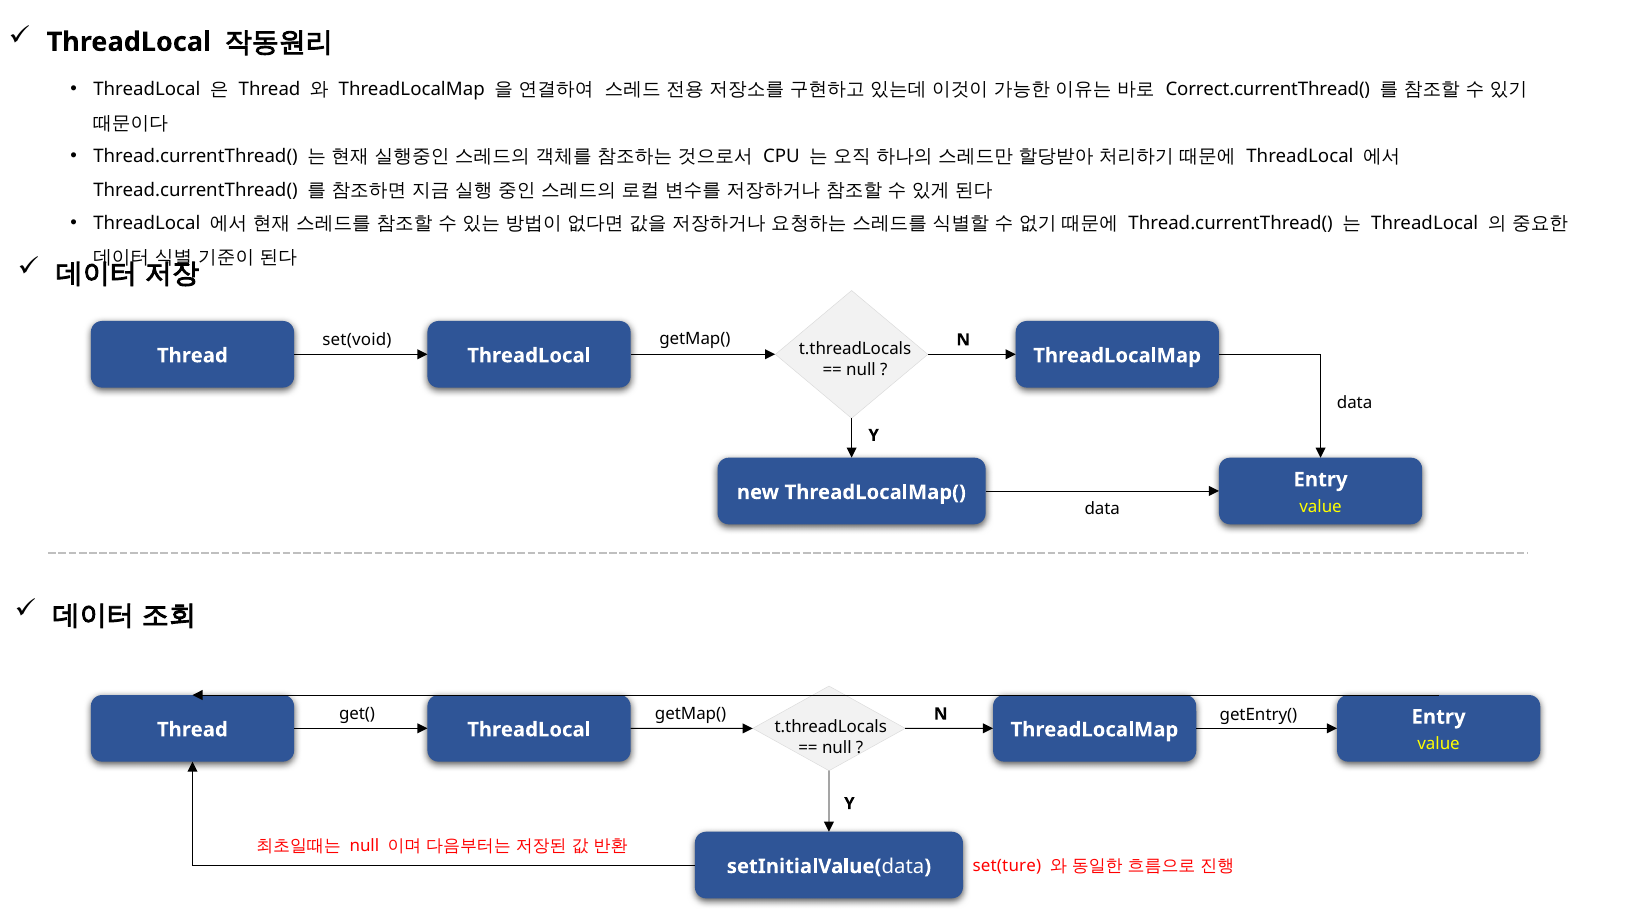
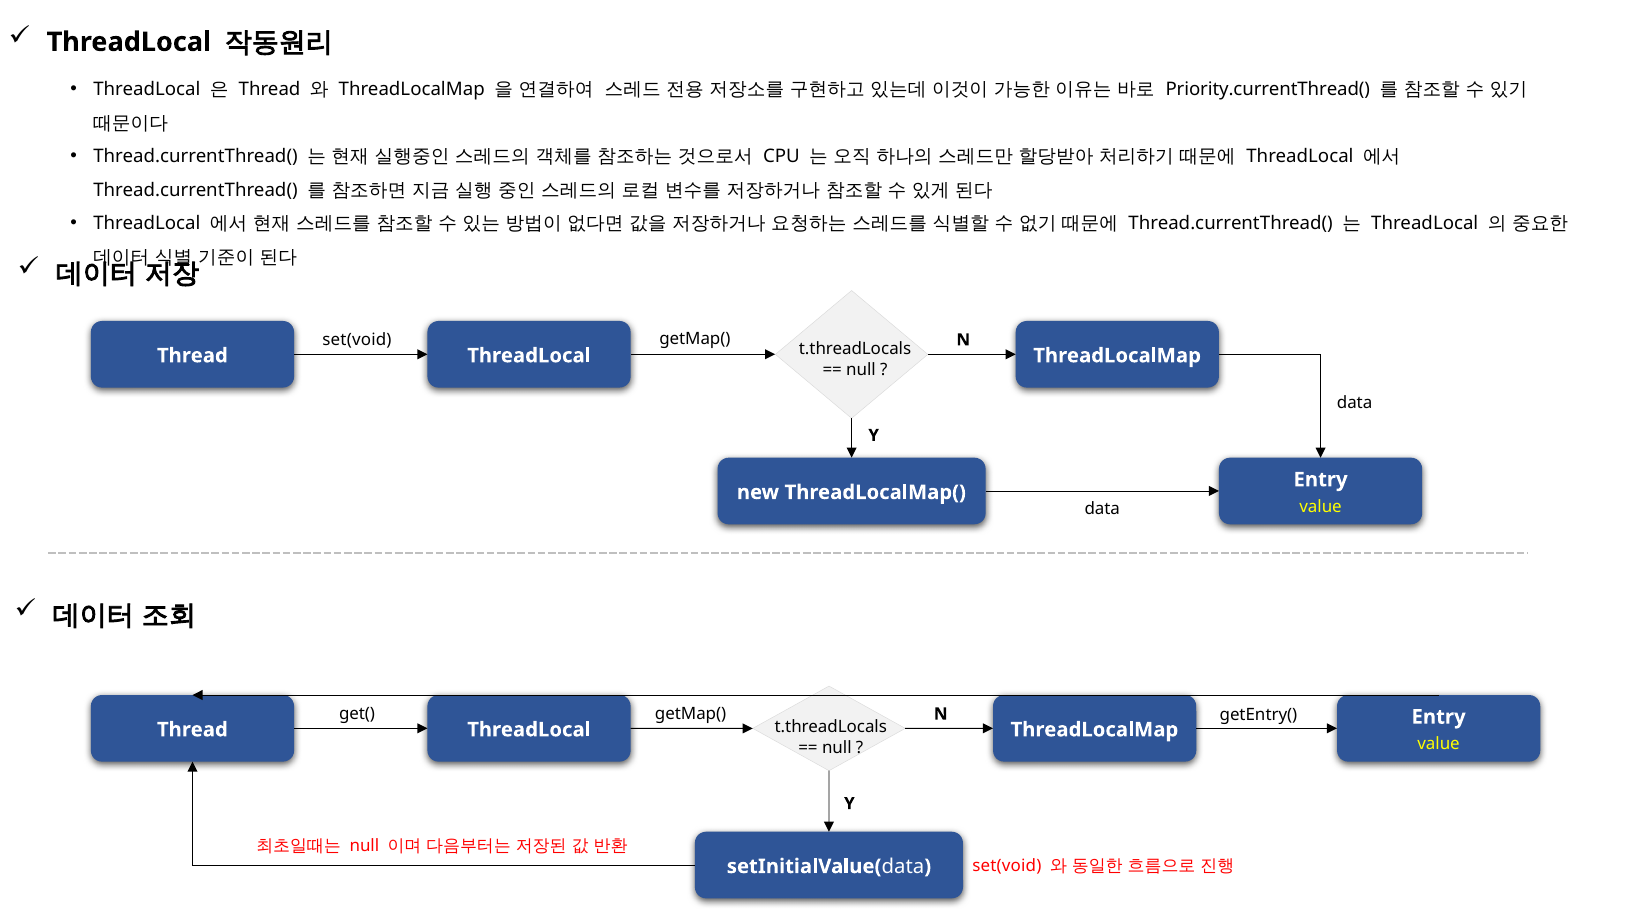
Correct.currentThread(: Correct.currentThread( -> Priority.currentThread( (1268, 89)
set(ture: set(ture -> set(void (1007, 866)
